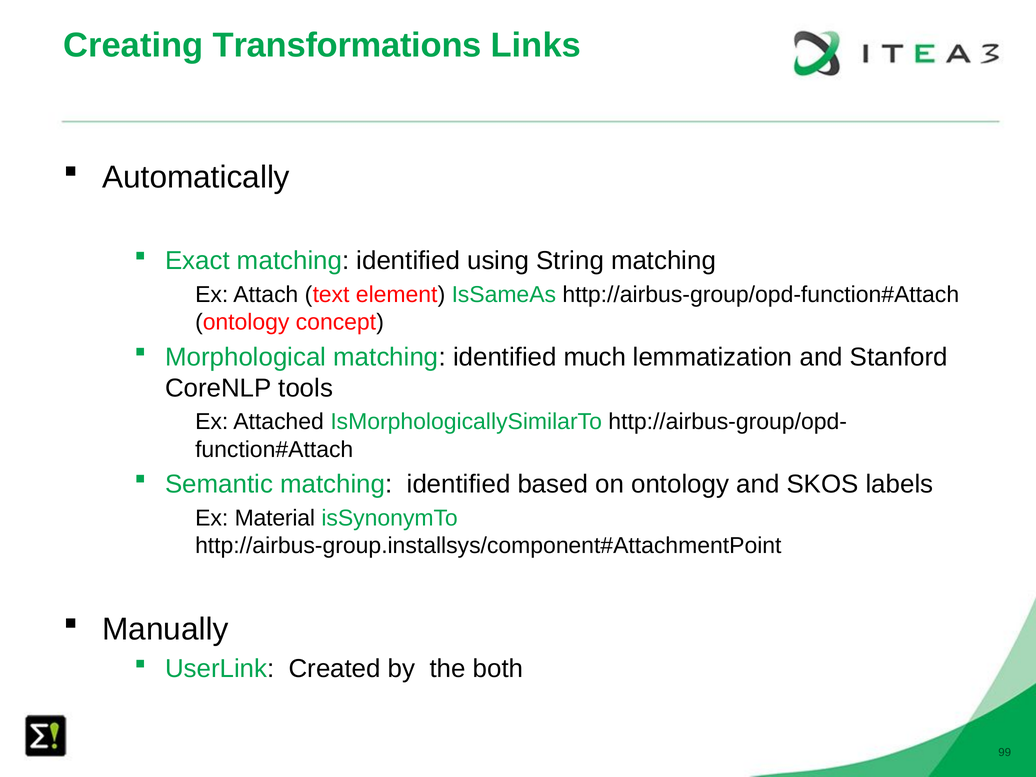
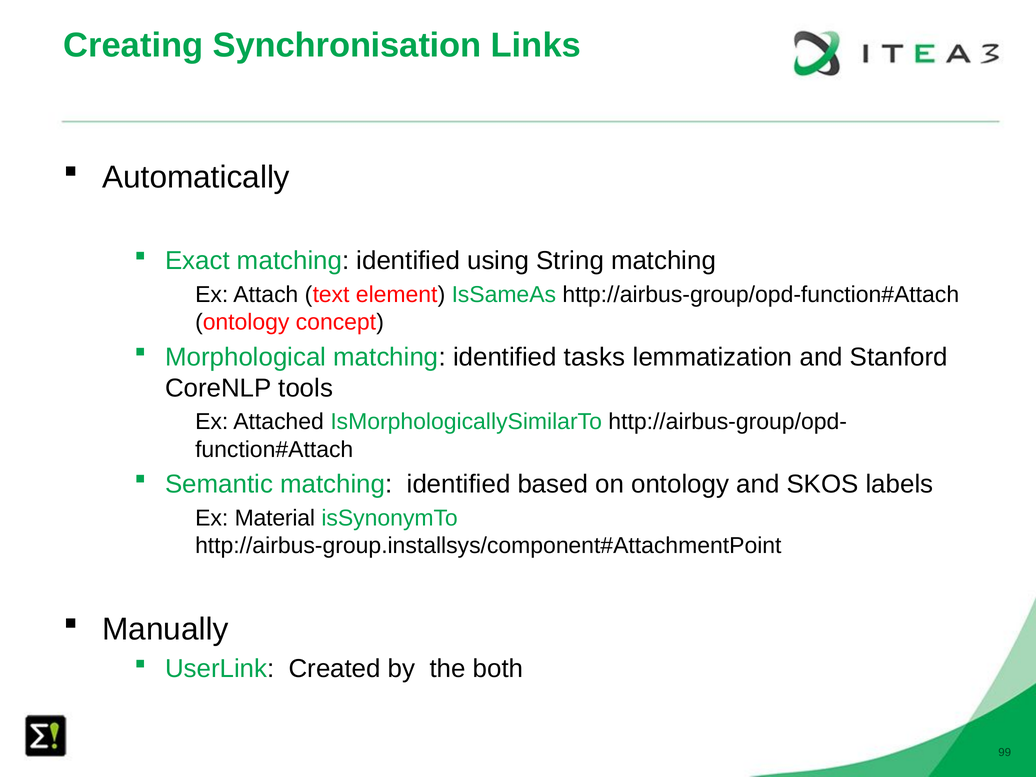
Transformations: Transformations -> Synchronisation (347, 45)
much: much -> tasks (595, 357)
